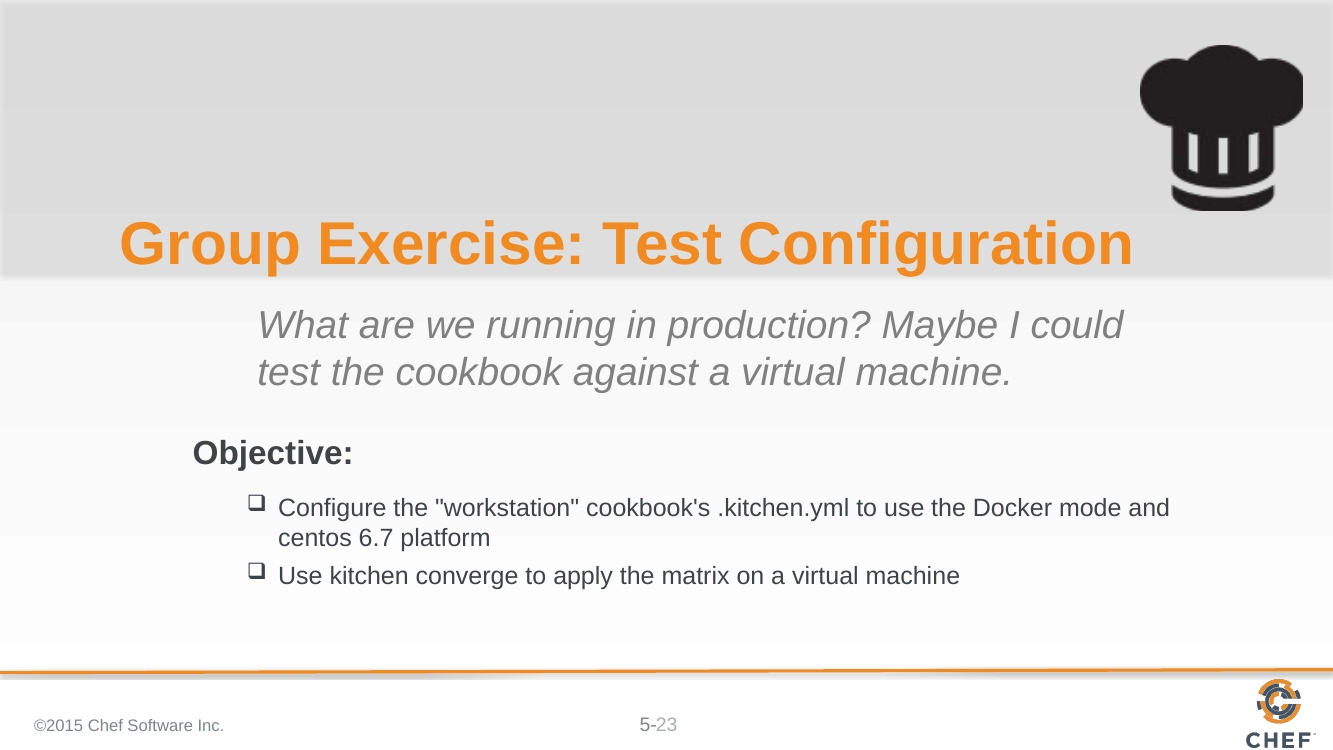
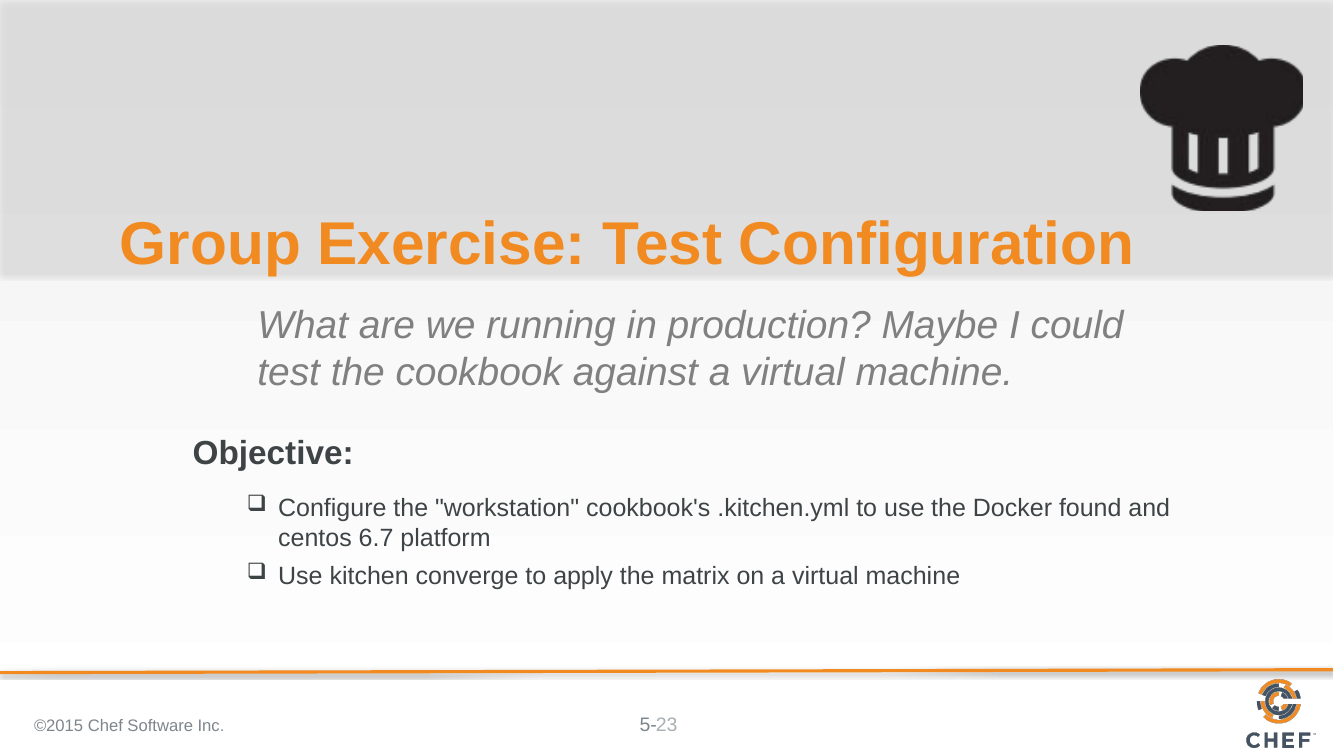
mode: mode -> found (1090, 508)
